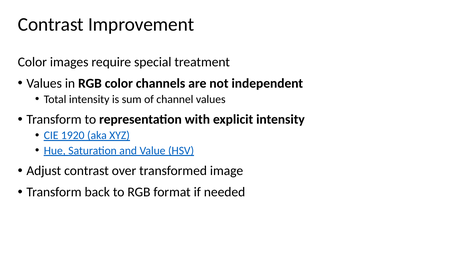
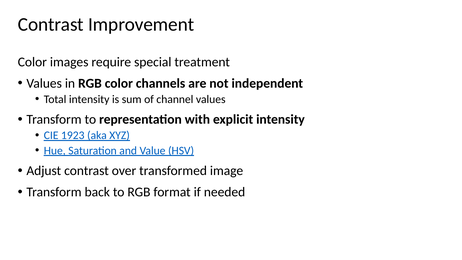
1920: 1920 -> 1923 (73, 135)
